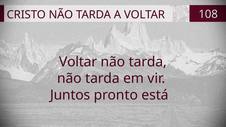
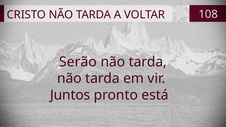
Voltar: Voltar -> Serão (78, 62)
